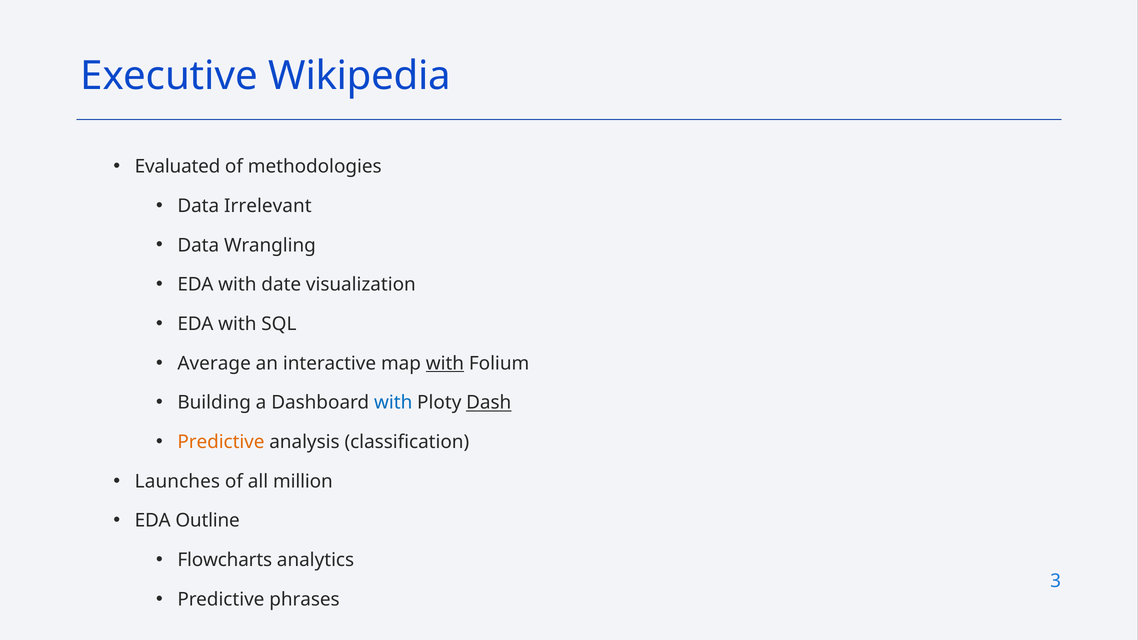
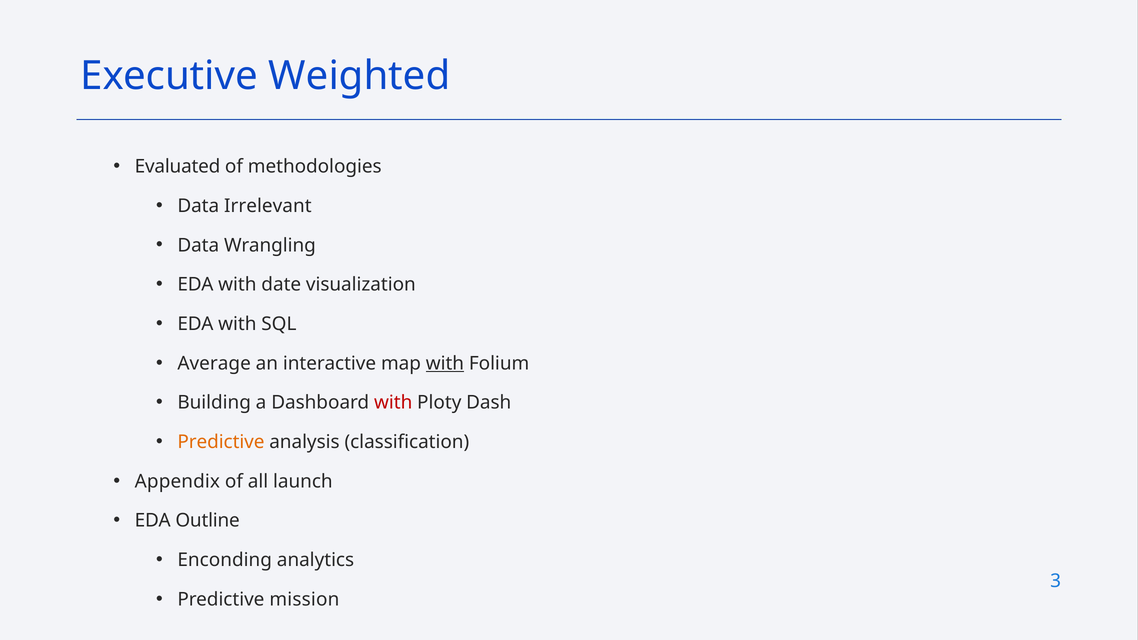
Wikipedia: Wikipedia -> Weighted (359, 76)
with colour: blue -> red (393, 403)
Dash underline: present -> none (489, 403)
Launches: Launches -> Appendix (177, 481)
million: million -> launch (303, 481)
Flowcharts: Flowcharts -> Enconding (225, 560)
phrases: phrases -> mission (304, 600)
